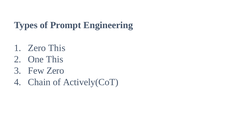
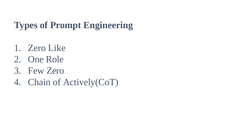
Zero This: This -> Like (57, 48)
One This: This -> Role (55, 59)
